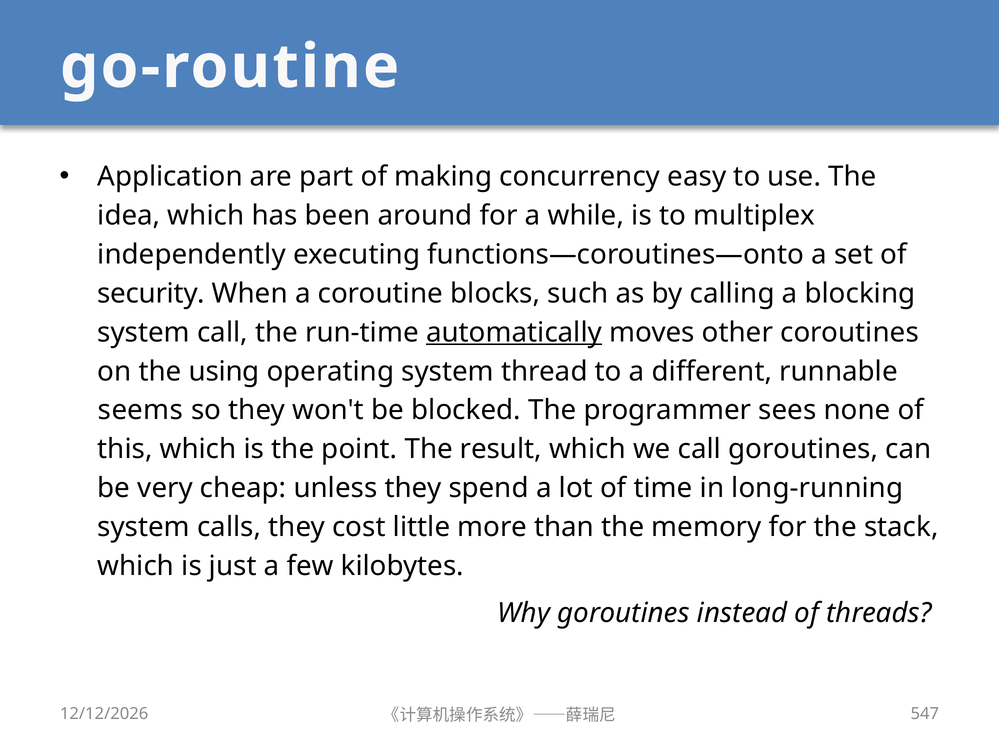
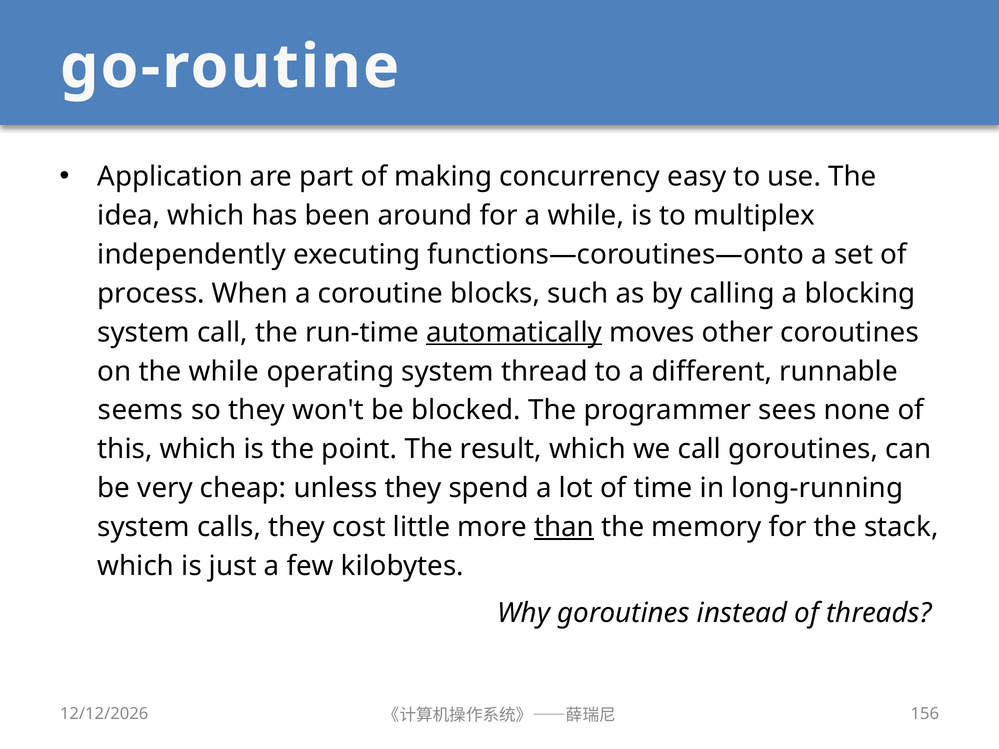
security: security -> process (151, 294)
the using: using -> while (224, 372)
than underline: none -> present (564, 527)
547: 547 -> 156 (925, 714)
